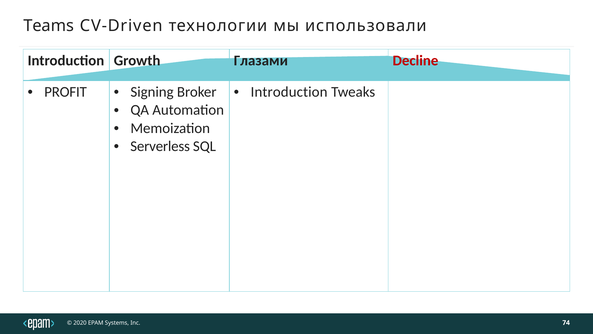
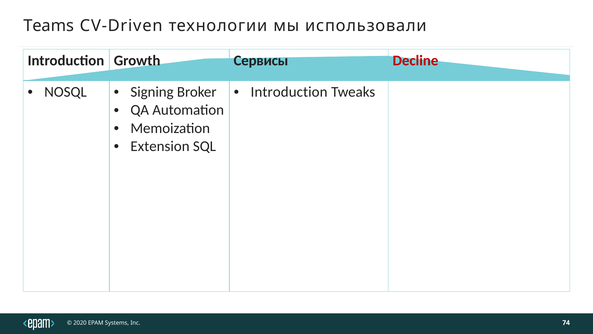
Глазами: Глазами -> Сервисы (261, 61)
PROFIT: PROFIT -> NOSQL (66, 92)
Serverless: Serverless -> Extension (160, 146)
